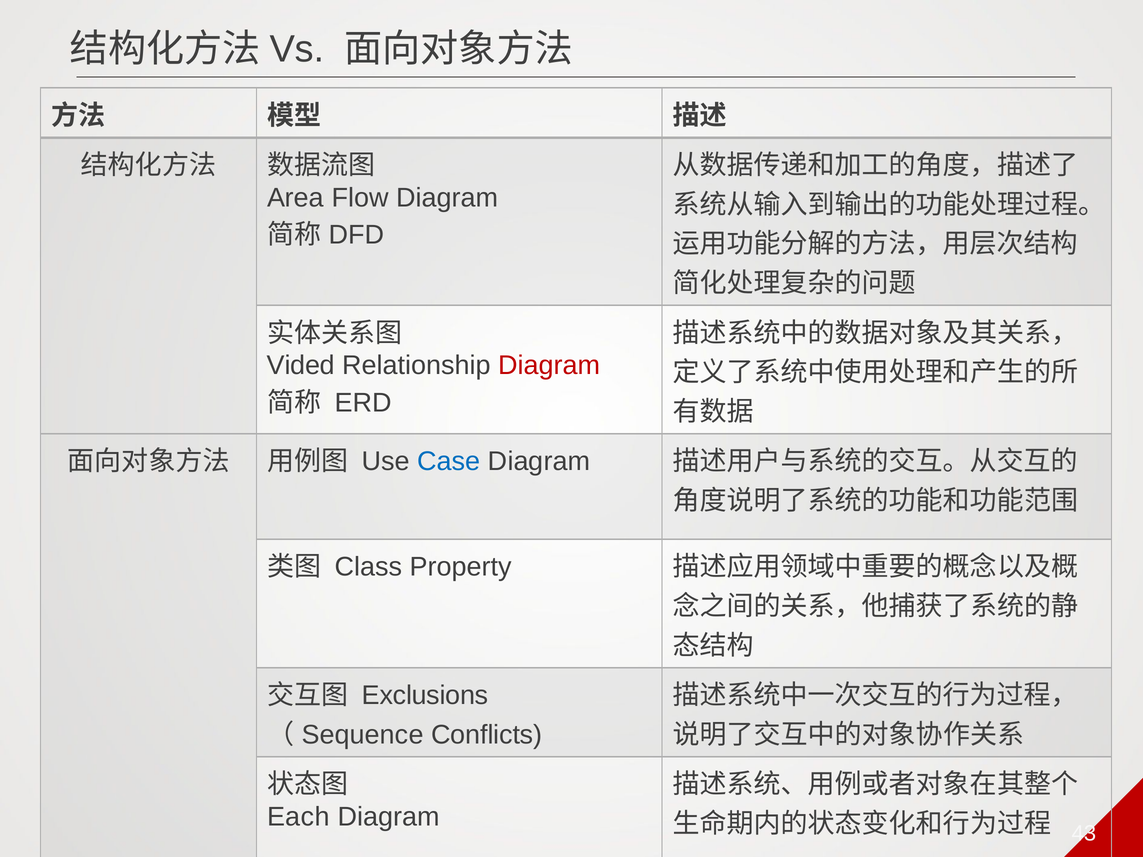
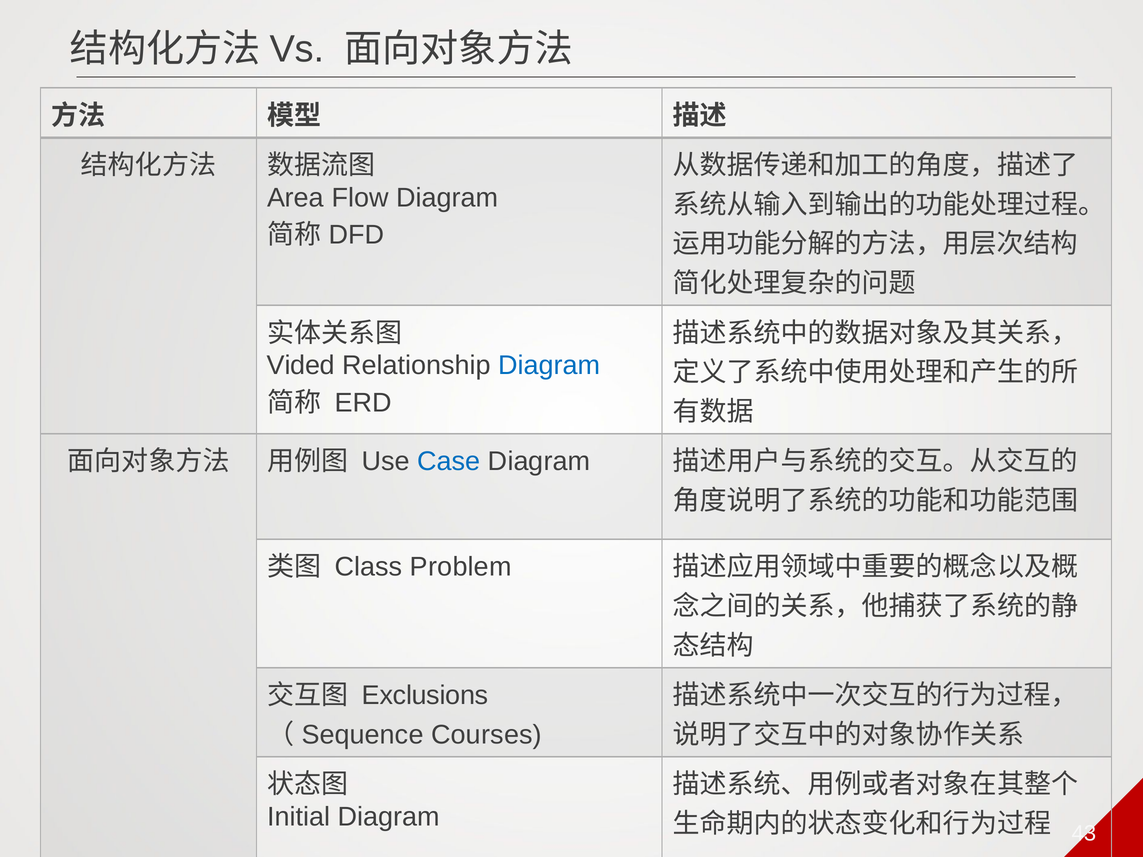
Diagram colour: red -> blue (549, 366)
Property: Property -> Problem (461, 567)
Conflicts: Conflicts -> Courses (487, 735)
Each: Each -> Initial (299, 817)
